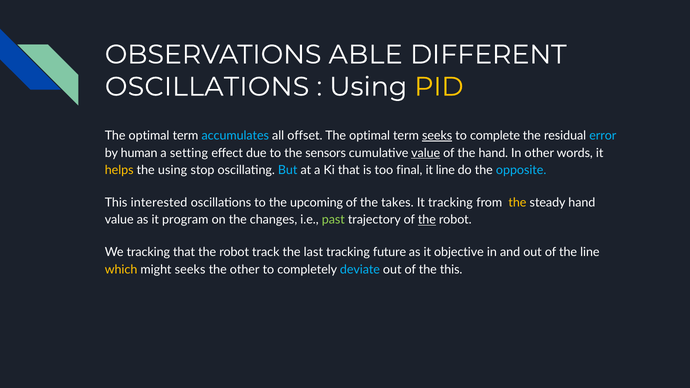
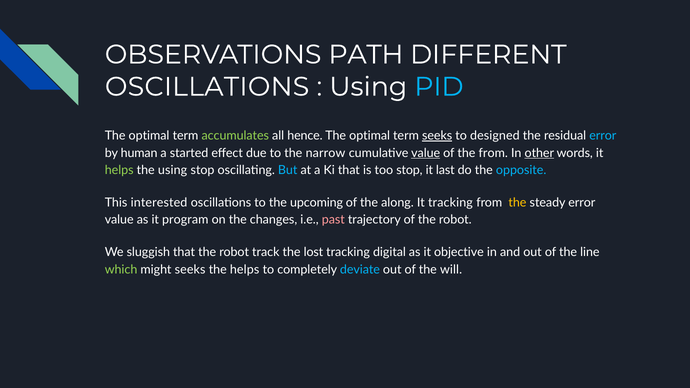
ABLE: ABLE -> PATH (366, 55)
PID colour: yellow -> light blue (439, 87)
accumulates colour: light blue -> light green (235, 136)
offset: offset -> hence (305, 136)
complete: complete -> designed (495, 136)
setting: setting -> started (189, 153)
sensors: sensors -> narrow (325, 153)
the hand: hand -> from (493, 153)
other underline: none -> present (539, 153)
helps colour: yellow -> light green (119, 170)
too final: final -> stop (409, 170)
it line: line -> last (445, 170)
takes: takes -> along (397, 203)
steady hand: hand -> error (582, 203)
past colour: light green -> pink (333, 220)
the underline: present -> none (427, 220)
We tracking: tracking -> sluggish (148, 252)
last: last -> lost (313, 252)
future: future -> digital (389, 252)
which colour: yellow -> light green (121, 270)
the other: other -> helps (245, 270)
the this: this -> will (451, 270)
